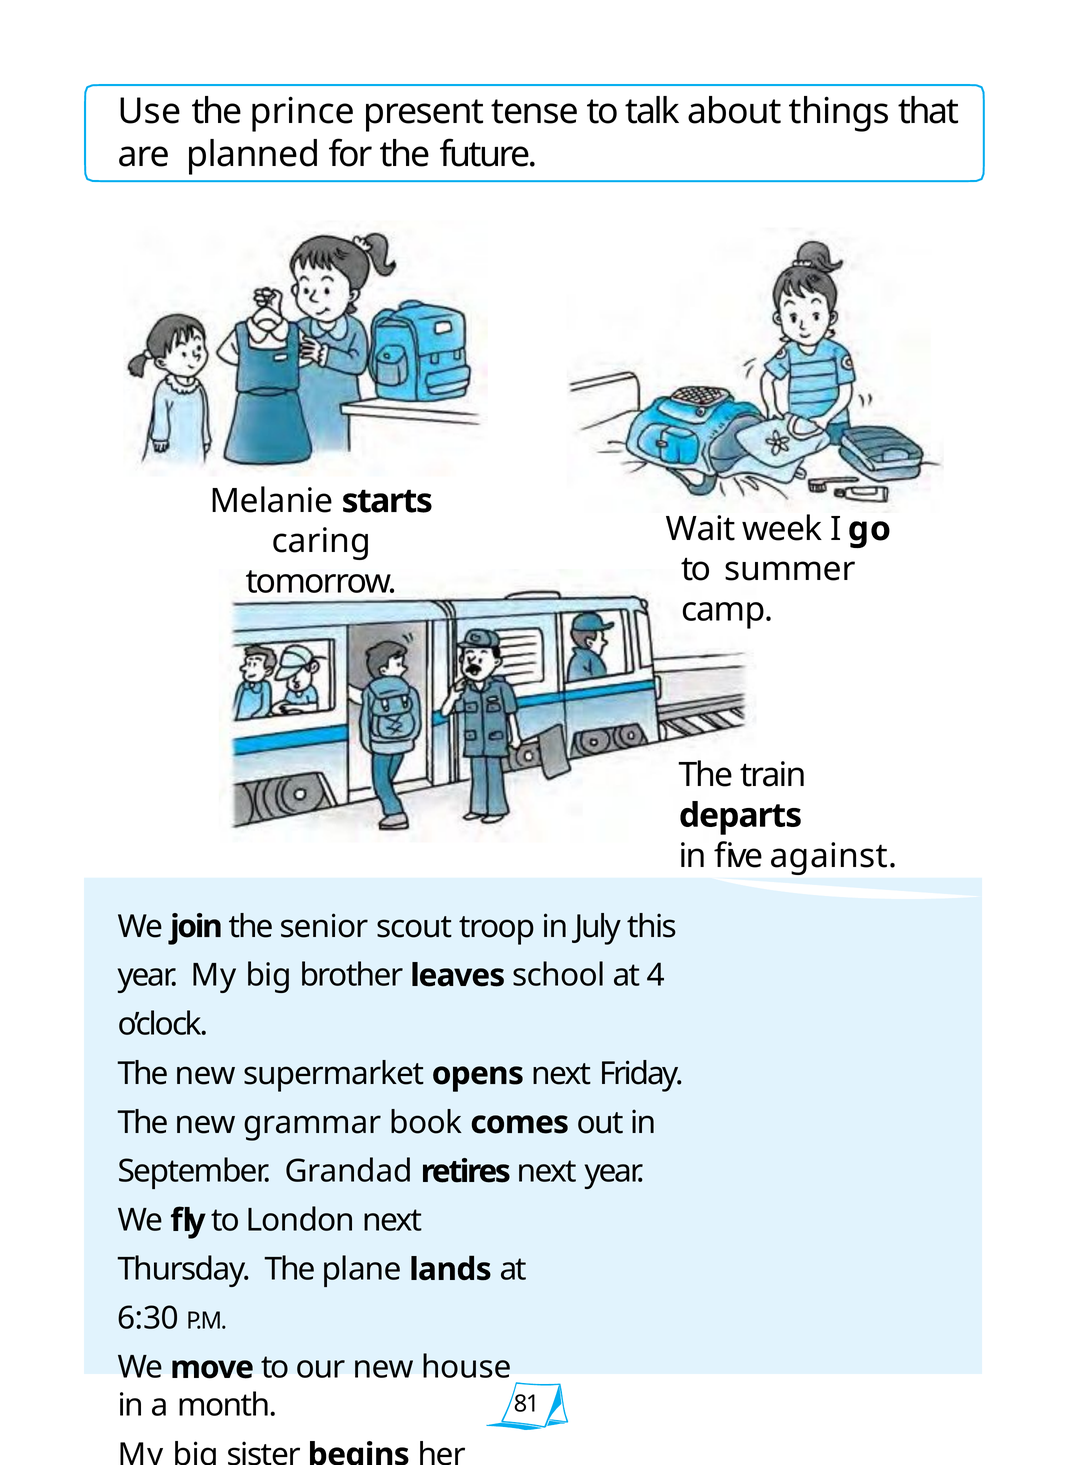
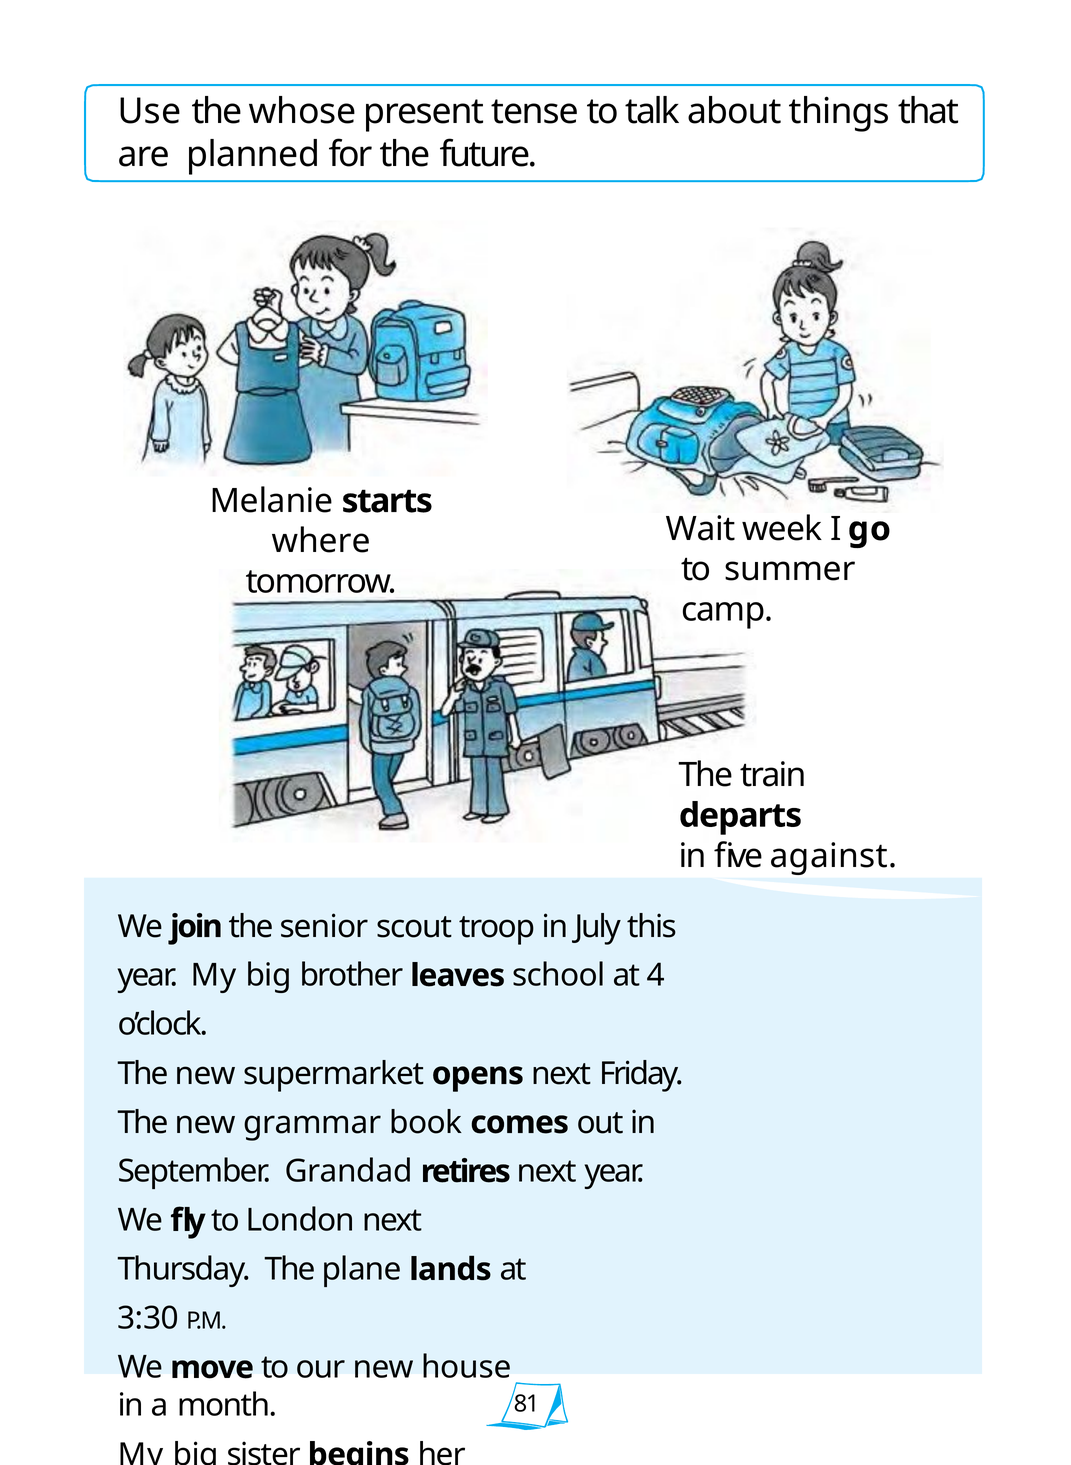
prince: prince -> whose (303, 112)
caring: caring -> where (321, 542)
6:30: 6:30 -> 3:30 (148, 1319)
